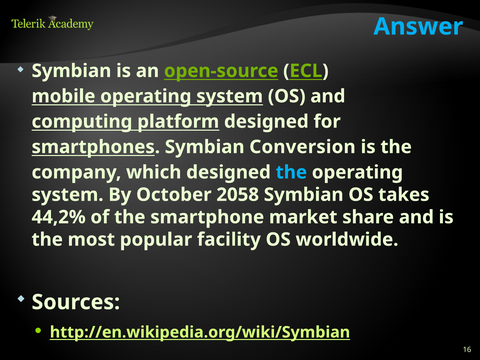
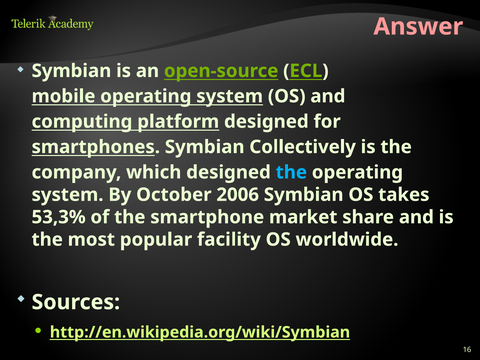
Answer colour: light blue -> pink (418, 27)
Conversion: Conversion -> Collectively (303, 147)
2058: 2058 -> 2006 (238, 195)
44,2%: 44,2% -> 53,3% (59, 217)
